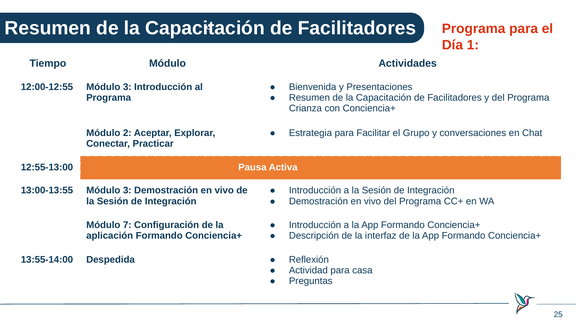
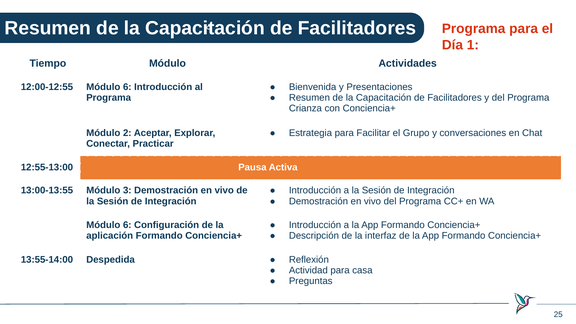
12:00-12:55 Módulo 3: 3 -> 6 (127, 87)
7: 7 -> 6 (127, 225)
